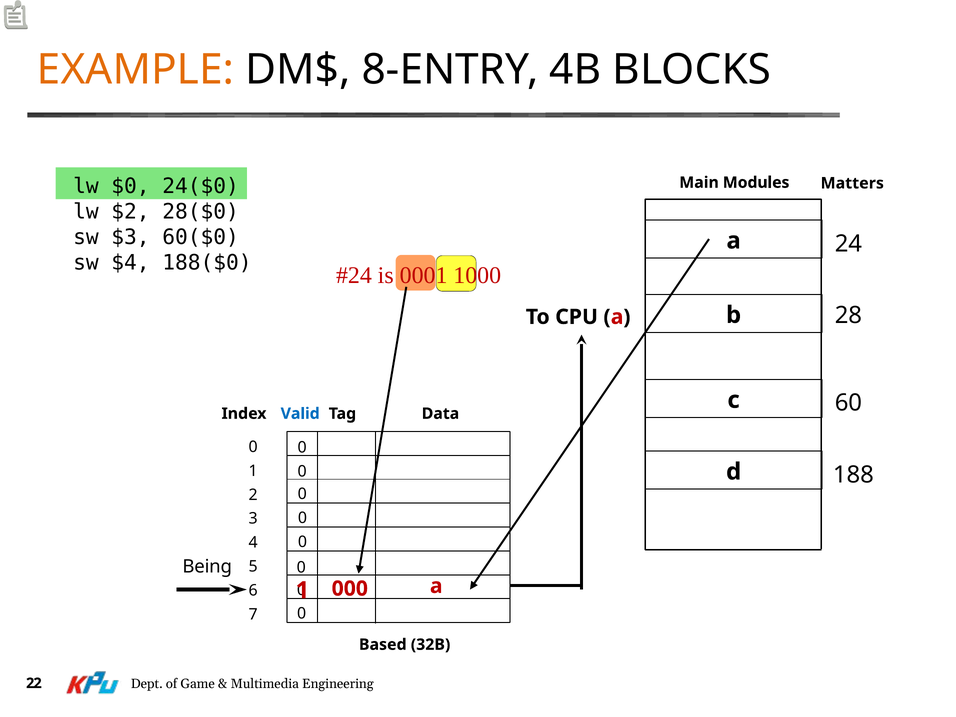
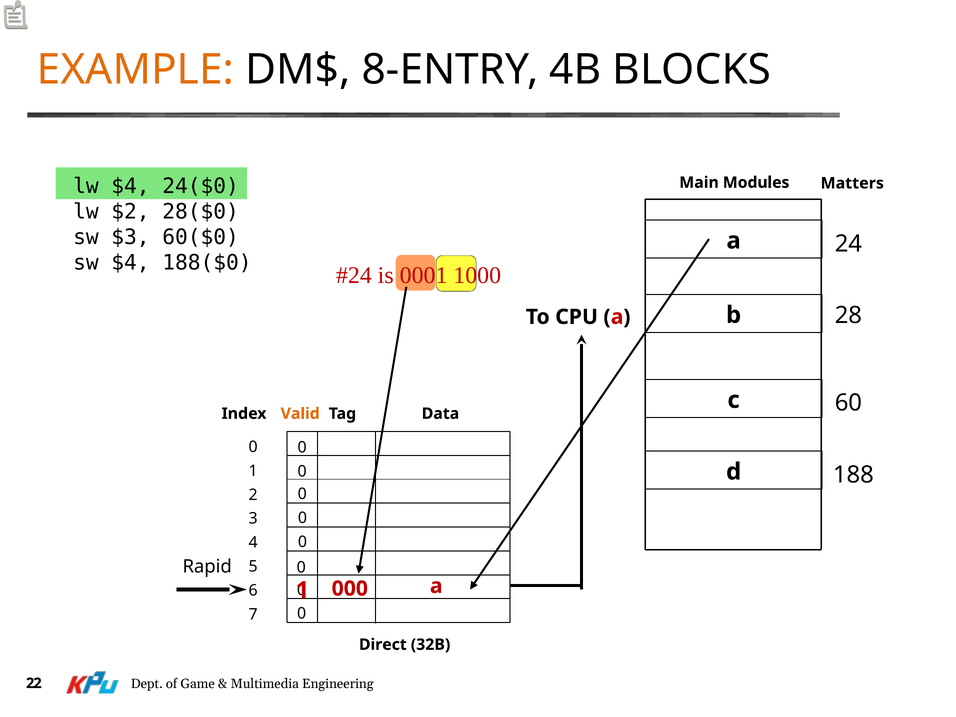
lw $0: $0 -> $4 (131, 186)
Valid colour: blue -> orange (300, 414)
Being: Being -> Rapid (207, 567)
Based: Based -> Direct (383, 645)
